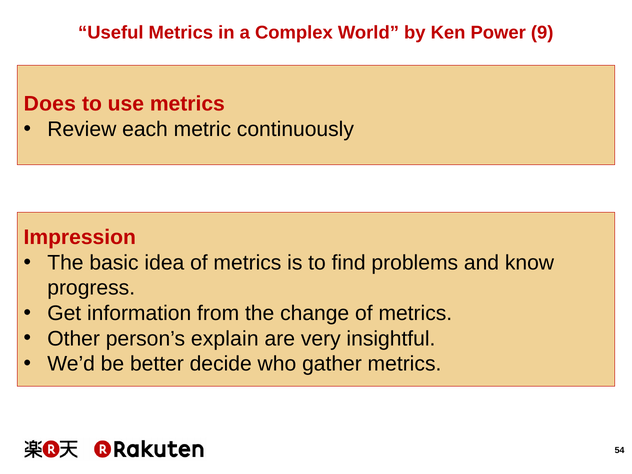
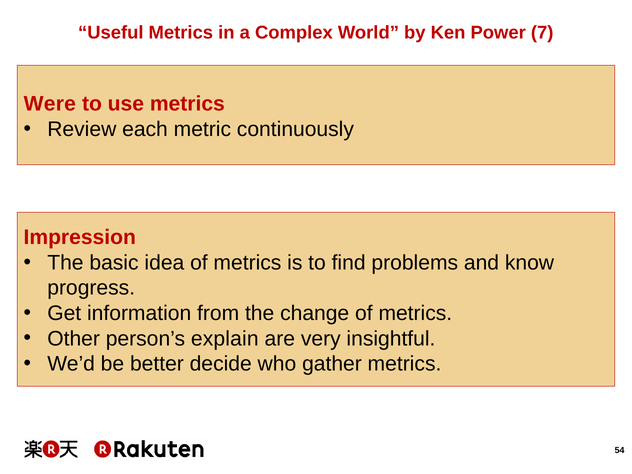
9: 9 -> 7 (542, 33)
Does: Does -> Were (50, 104)
